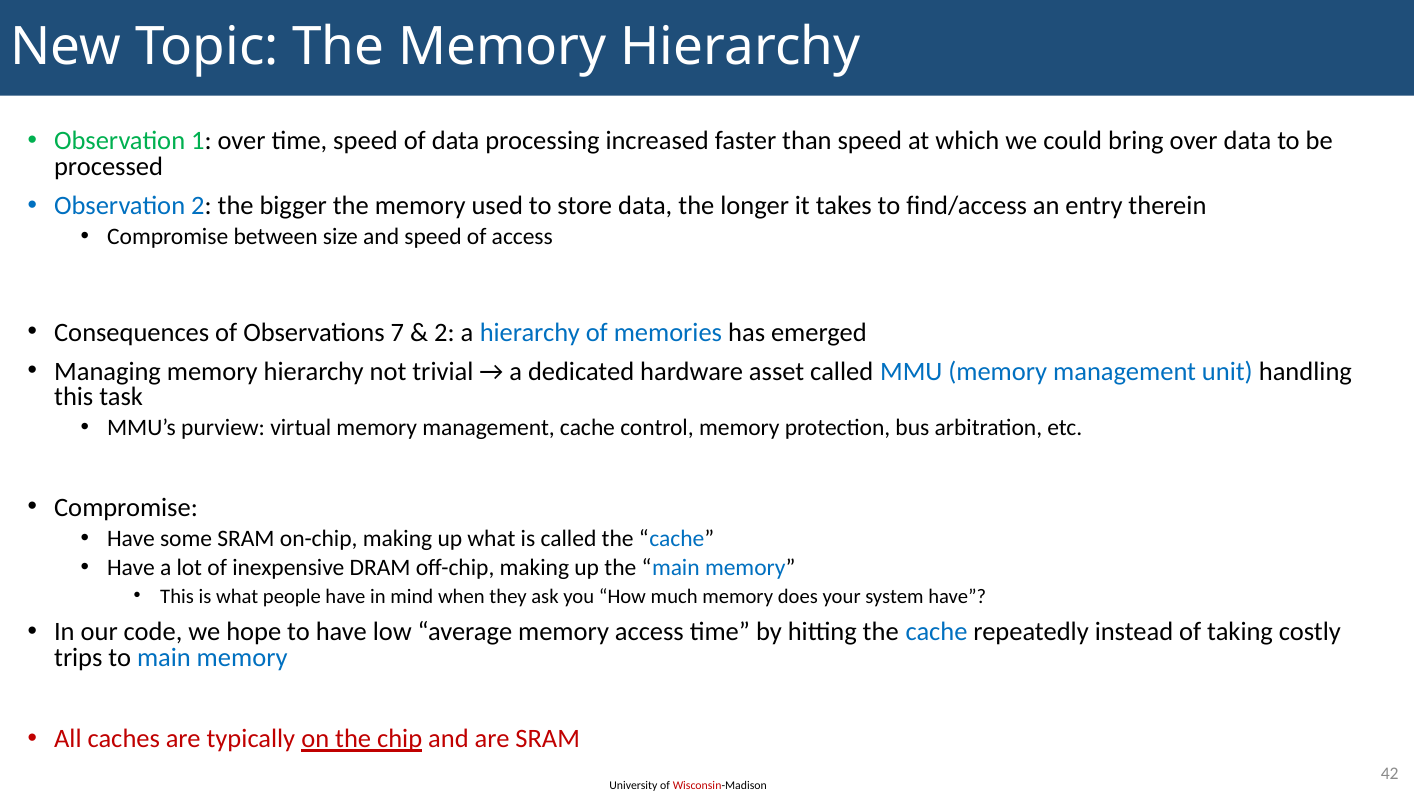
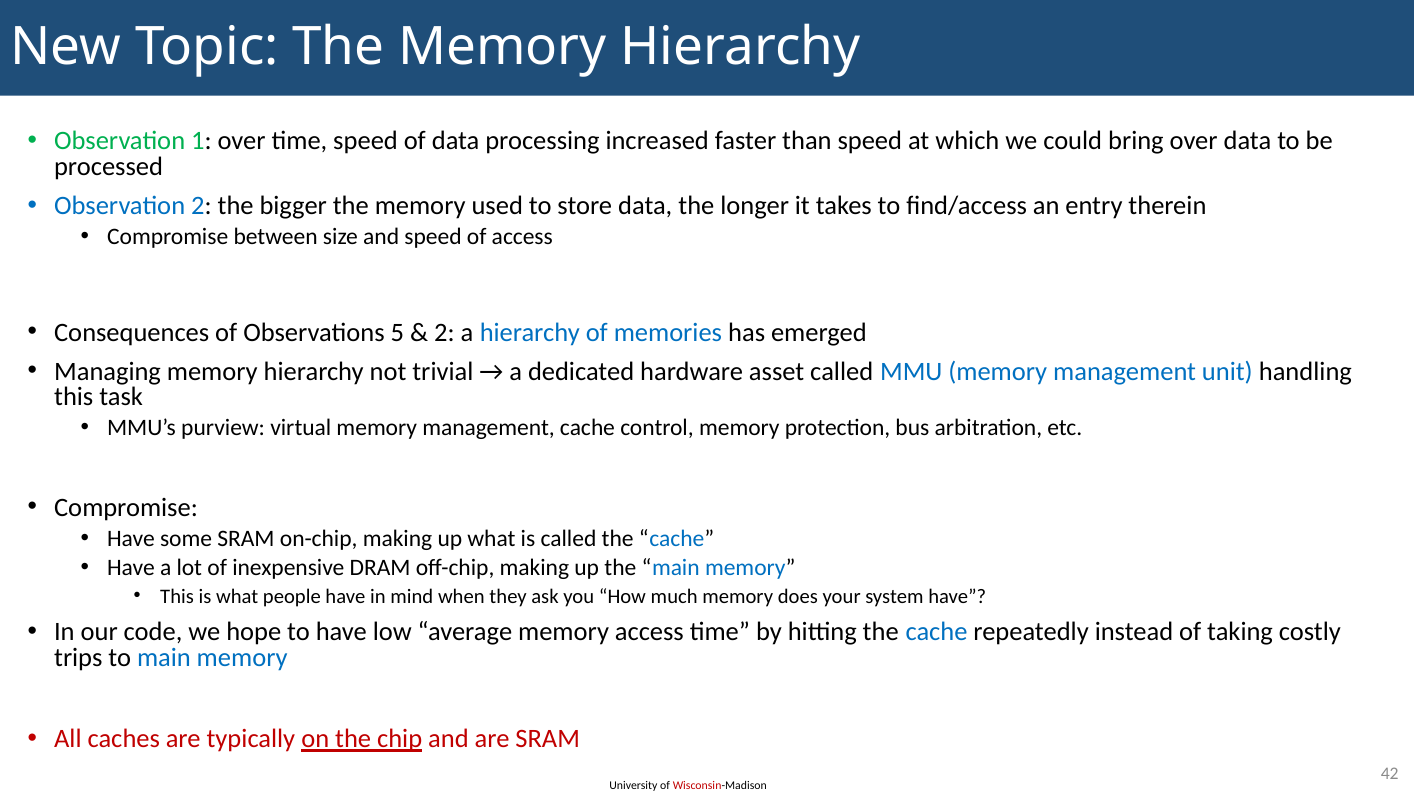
7: 7 -> 5 (397, 332)
